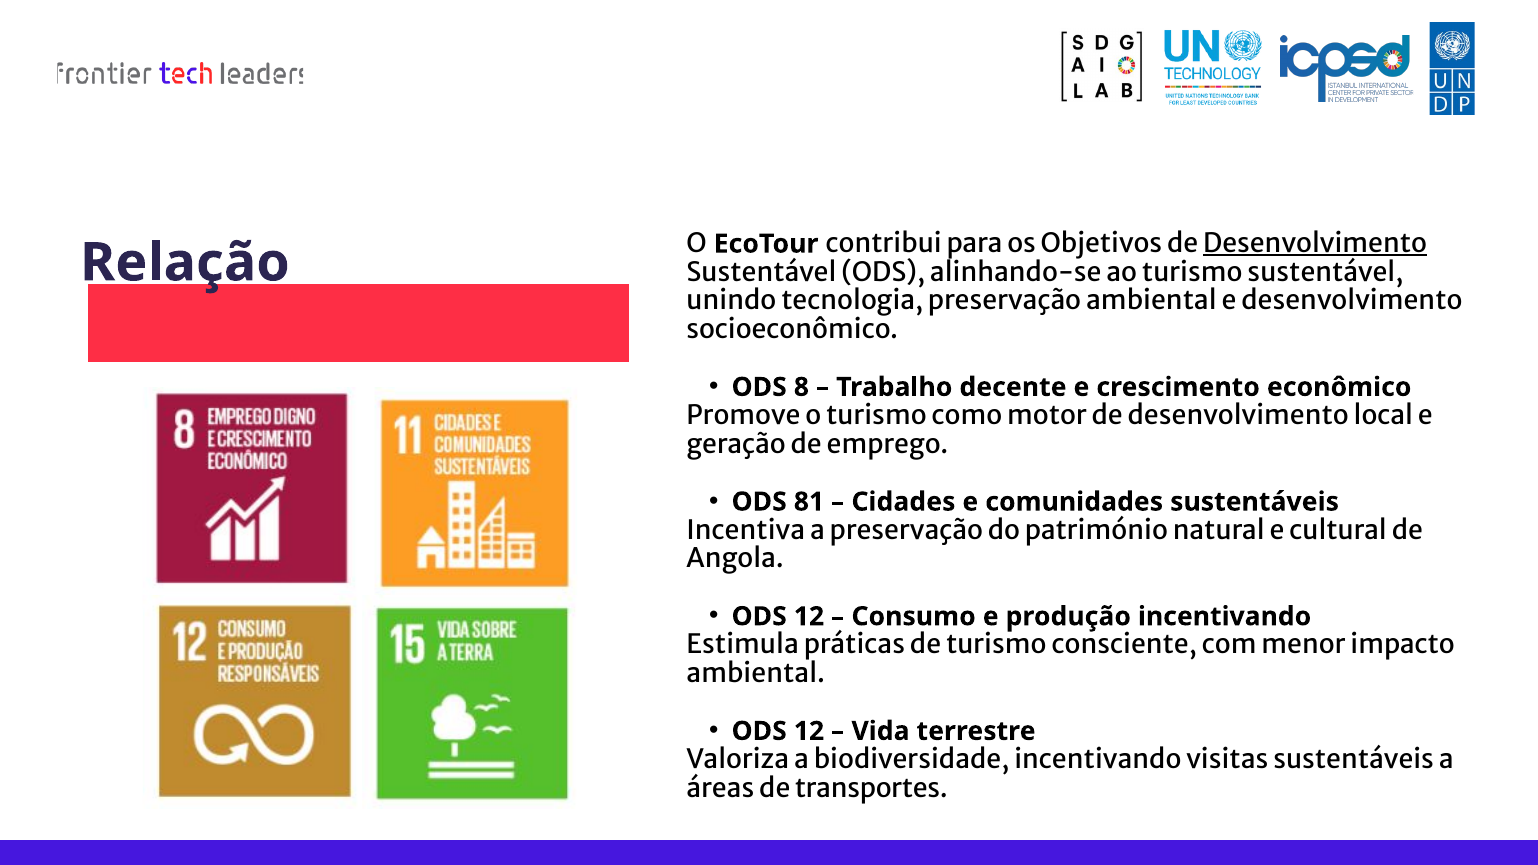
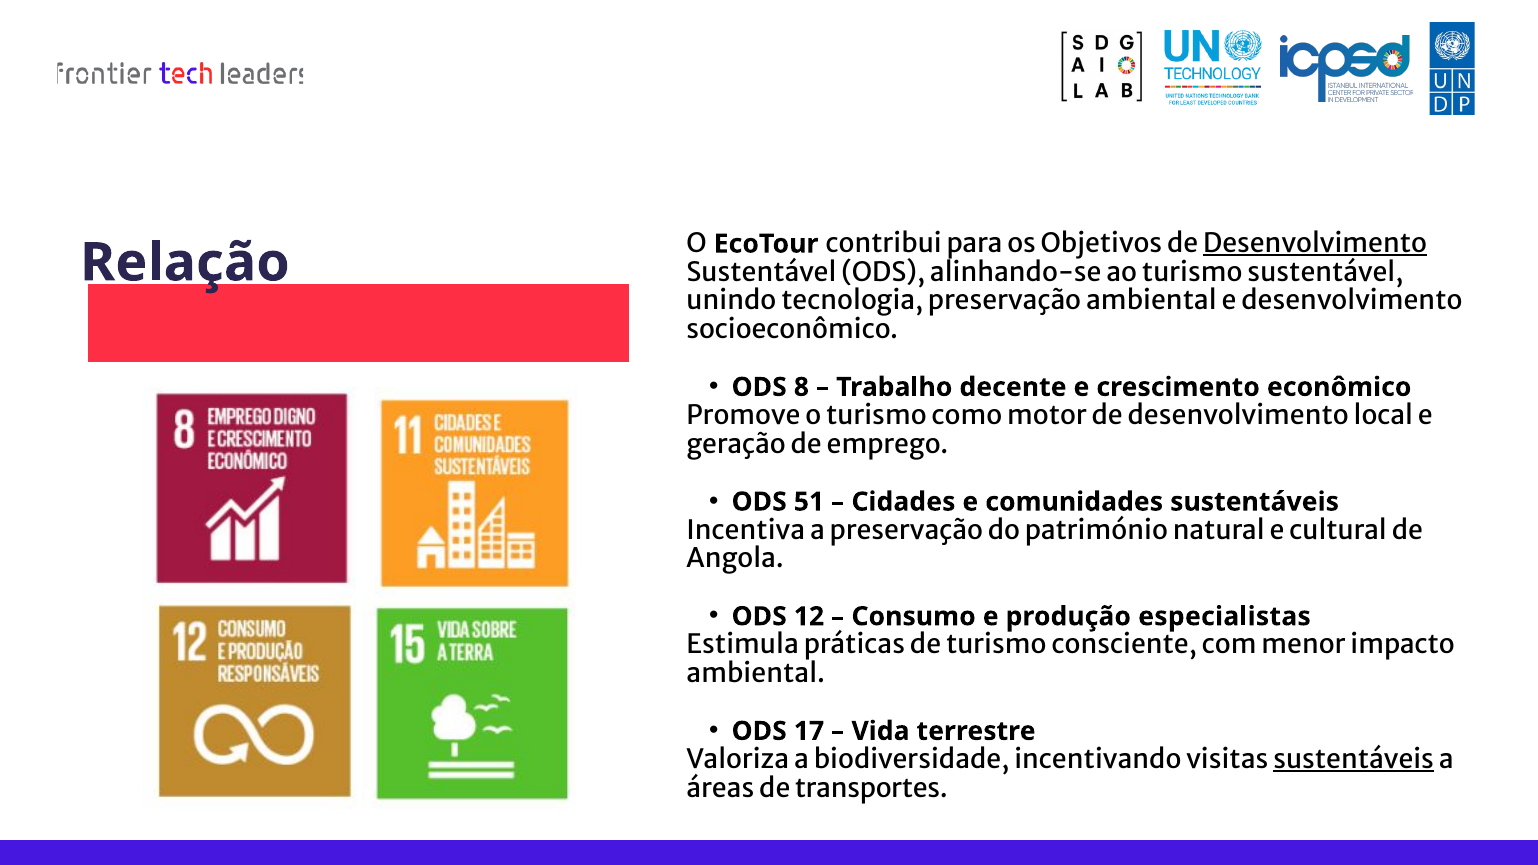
81: 81 -> 51 (809, 502)
produção incentivando: incentivando -> especialistas (1224, 617)
12: 12 -> 17 (809, 731)
sustentáveis underline: none -> present (1354, 760)
